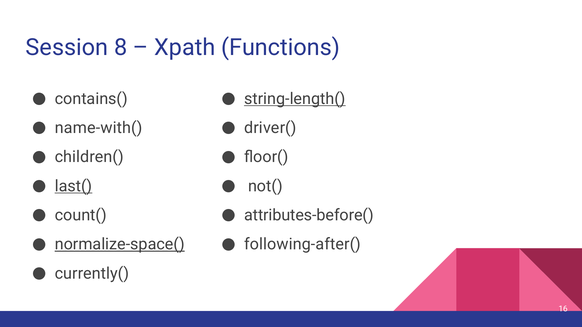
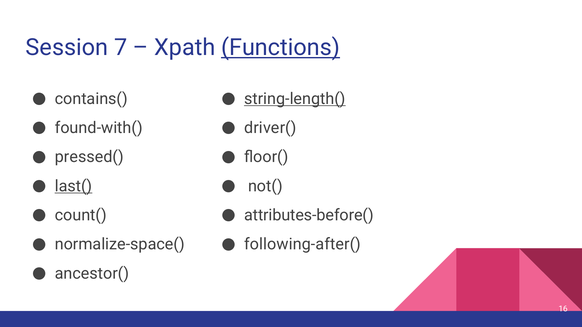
8: 8 -> 7 (121, 48)
Functions underline: none -> present (281, 48)
name-with(: name-with( -> found-with( (99, 128)
children(: children( -> pressed( (89, 157)
normalize-space( underline: present -> none (120, 245)
currently(: currently( -> ancestor( (92, 274)
